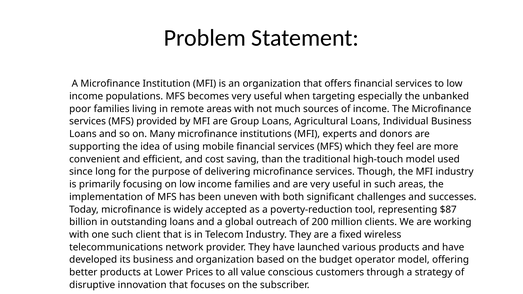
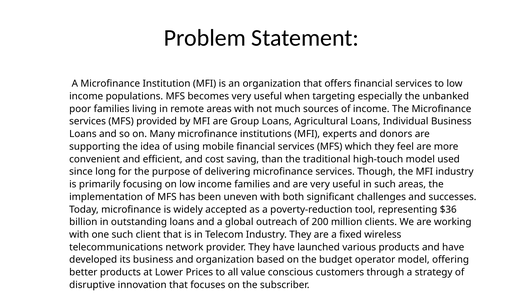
$87: $87 -> $36 (448, 210)
